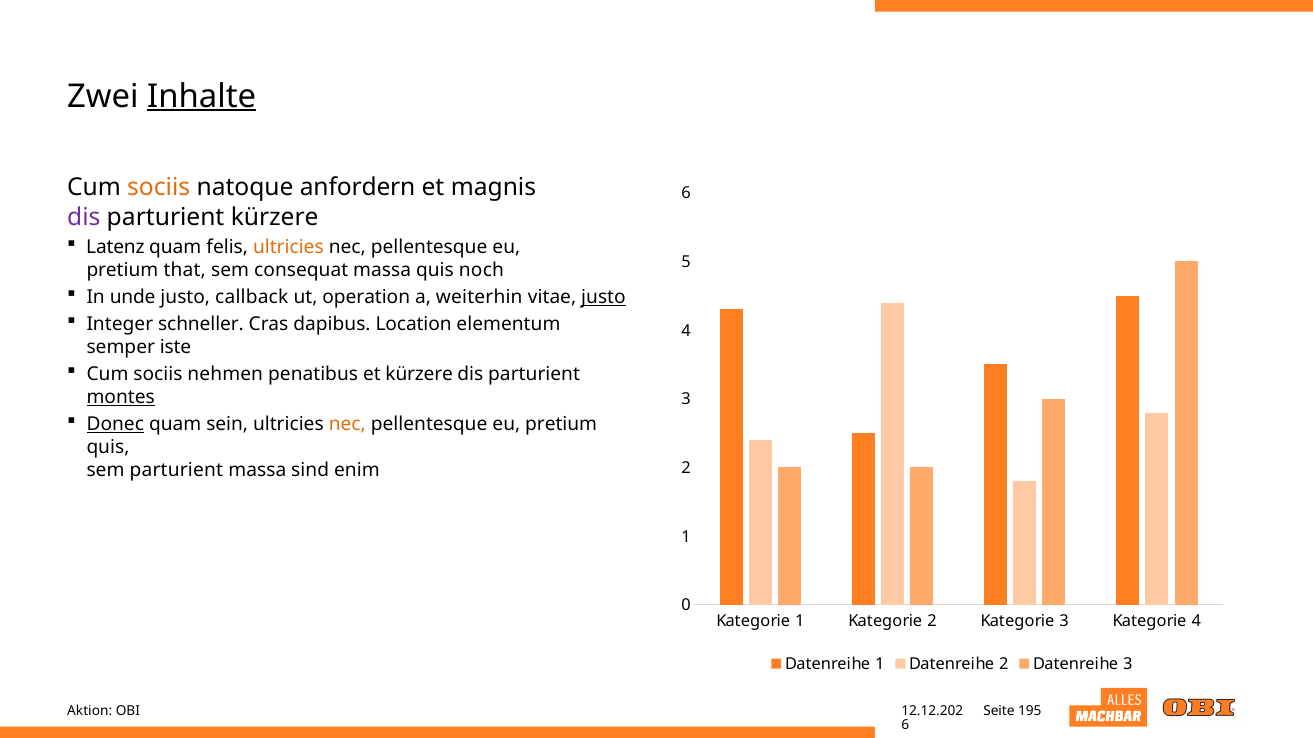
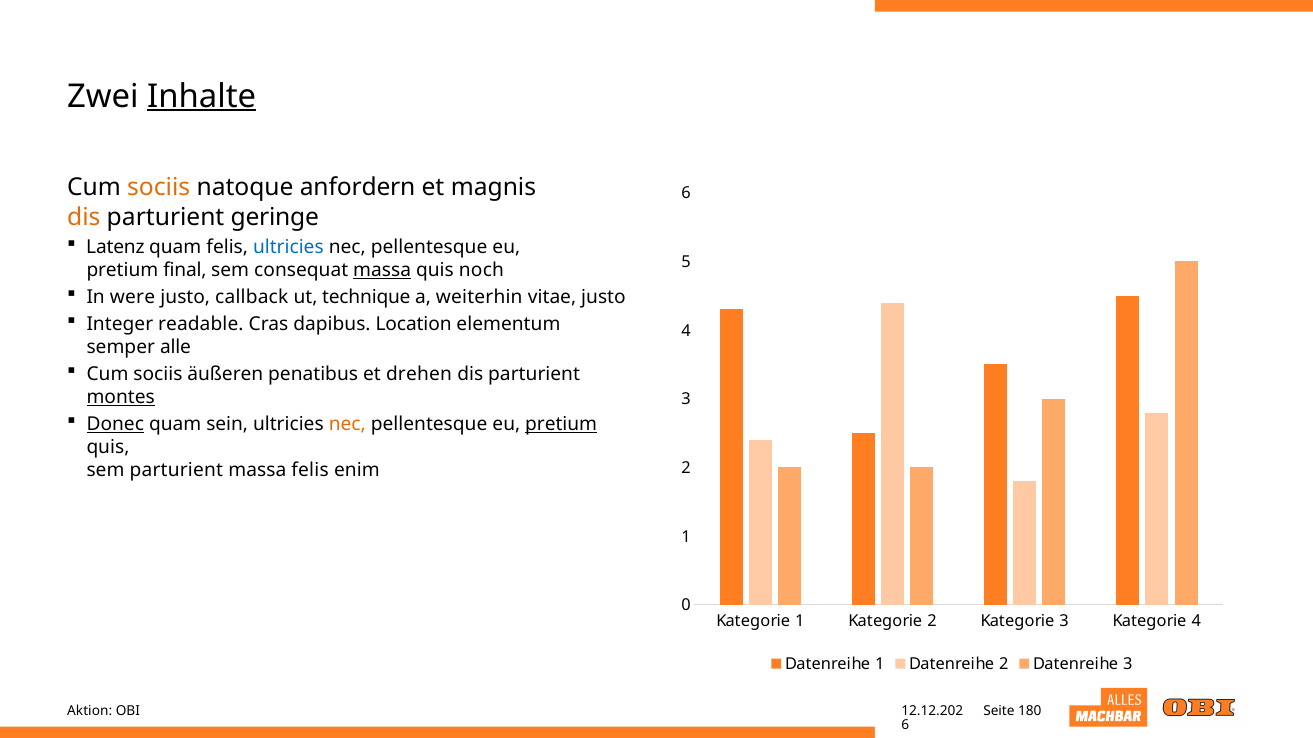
dis colour: purple -> orange (84, 218)
parturient kürzere: kürzere -> geringe (275, 218)
ultricies colour: orange -> blue (288, 248)
that: that -> final (185, 270)
massa underline: none -> present (382, 270)
unde: unde -> were (132, 298)
operation: operation -> technique (366, 298)
justo underline: present -> none (603, 298)
schneller: schneller -> readable (201, 325)
iste: iste -> alle (176, 348)
nehmen: nehmen -> äußeren (225, 375)
et kürzere: kürzere -> drehen (419, 375)
pretium underline: none -> present (561, 425)
massa sind: sind -> felis (310, 471)
195: 195 -> 180 (1030, 712)
